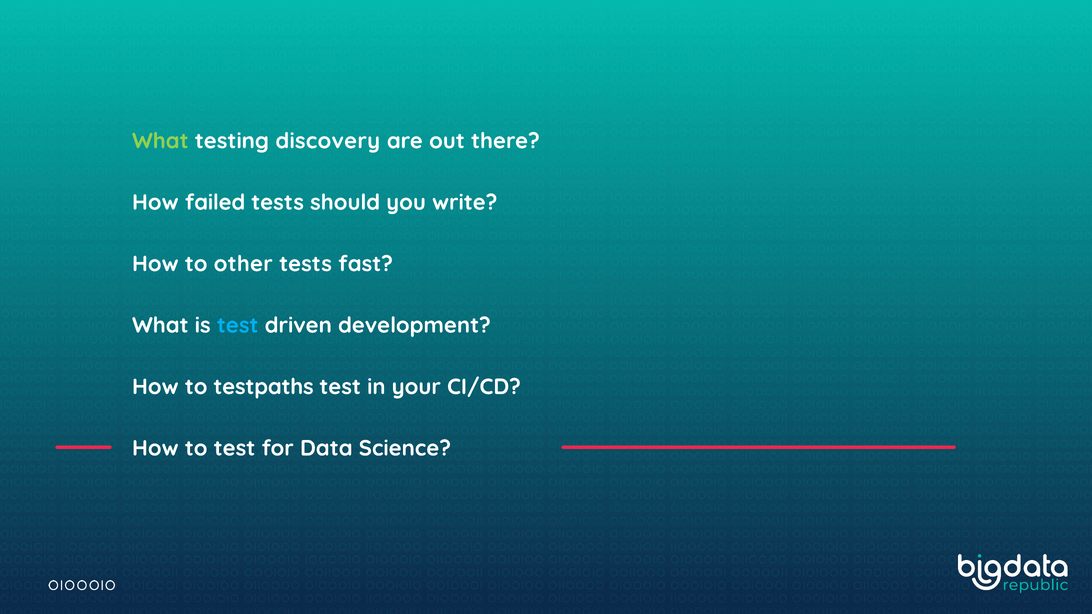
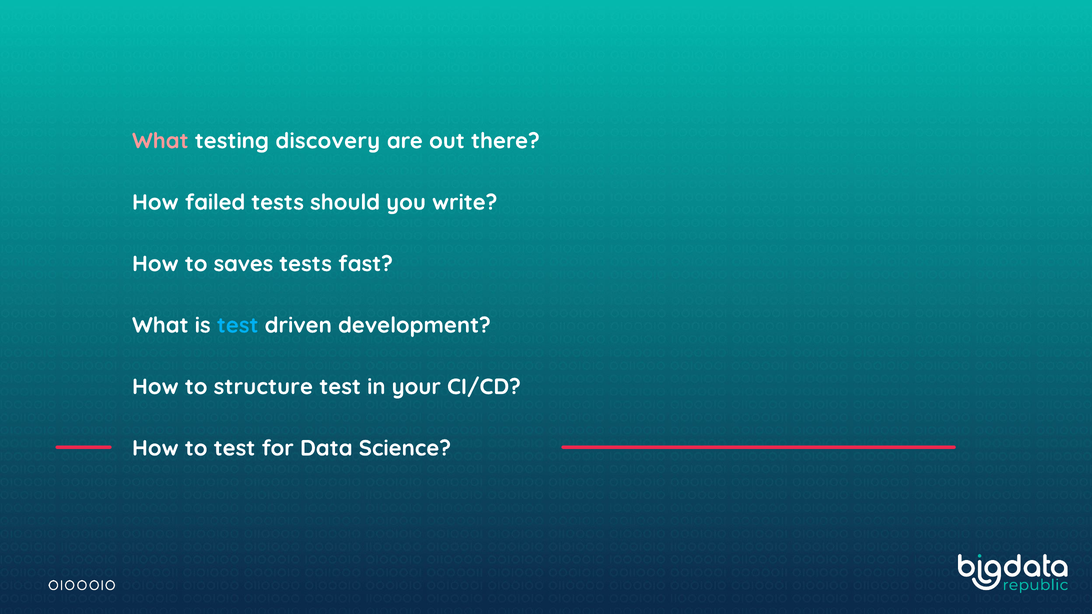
What colour: light green -> pink (160, 141)
other: other -> saves (243, 264)
testpaths: testpaths -> structure (263, 387)
